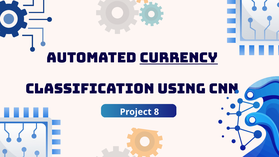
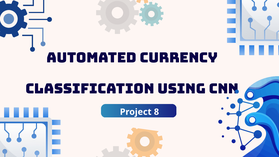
Currency underline: present -> none (179, 58)
